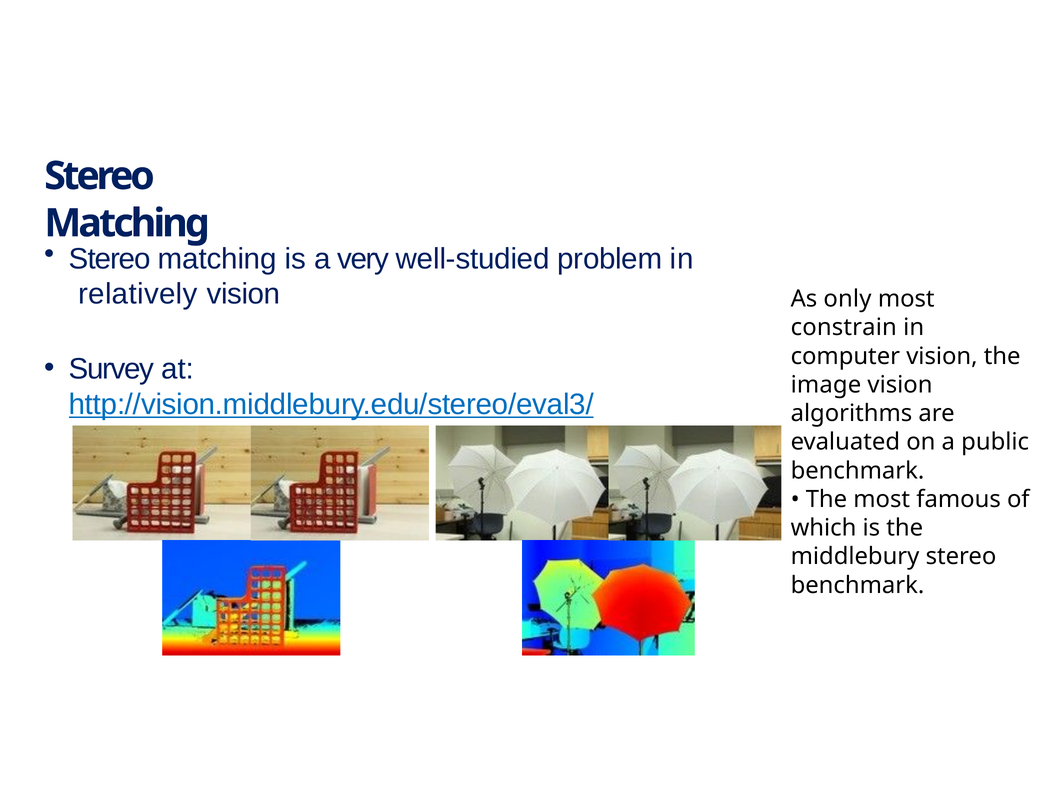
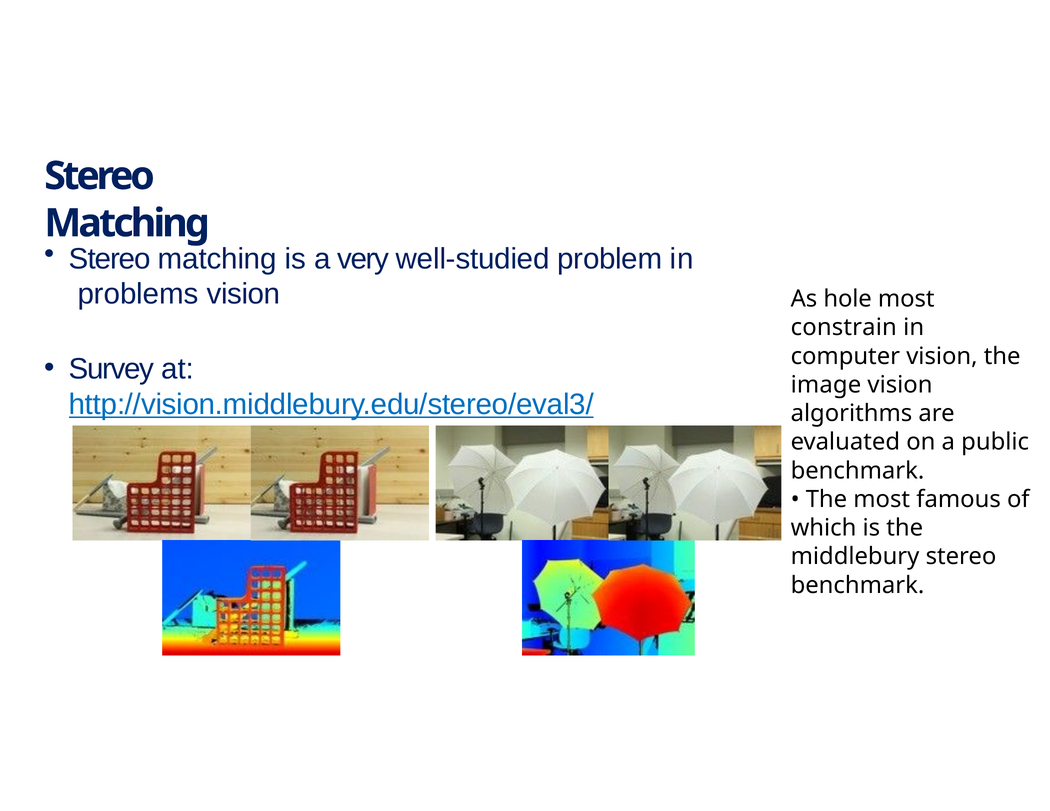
relatively: relatively -> problems (138, 294)
only: only -> hole (848, 299)
